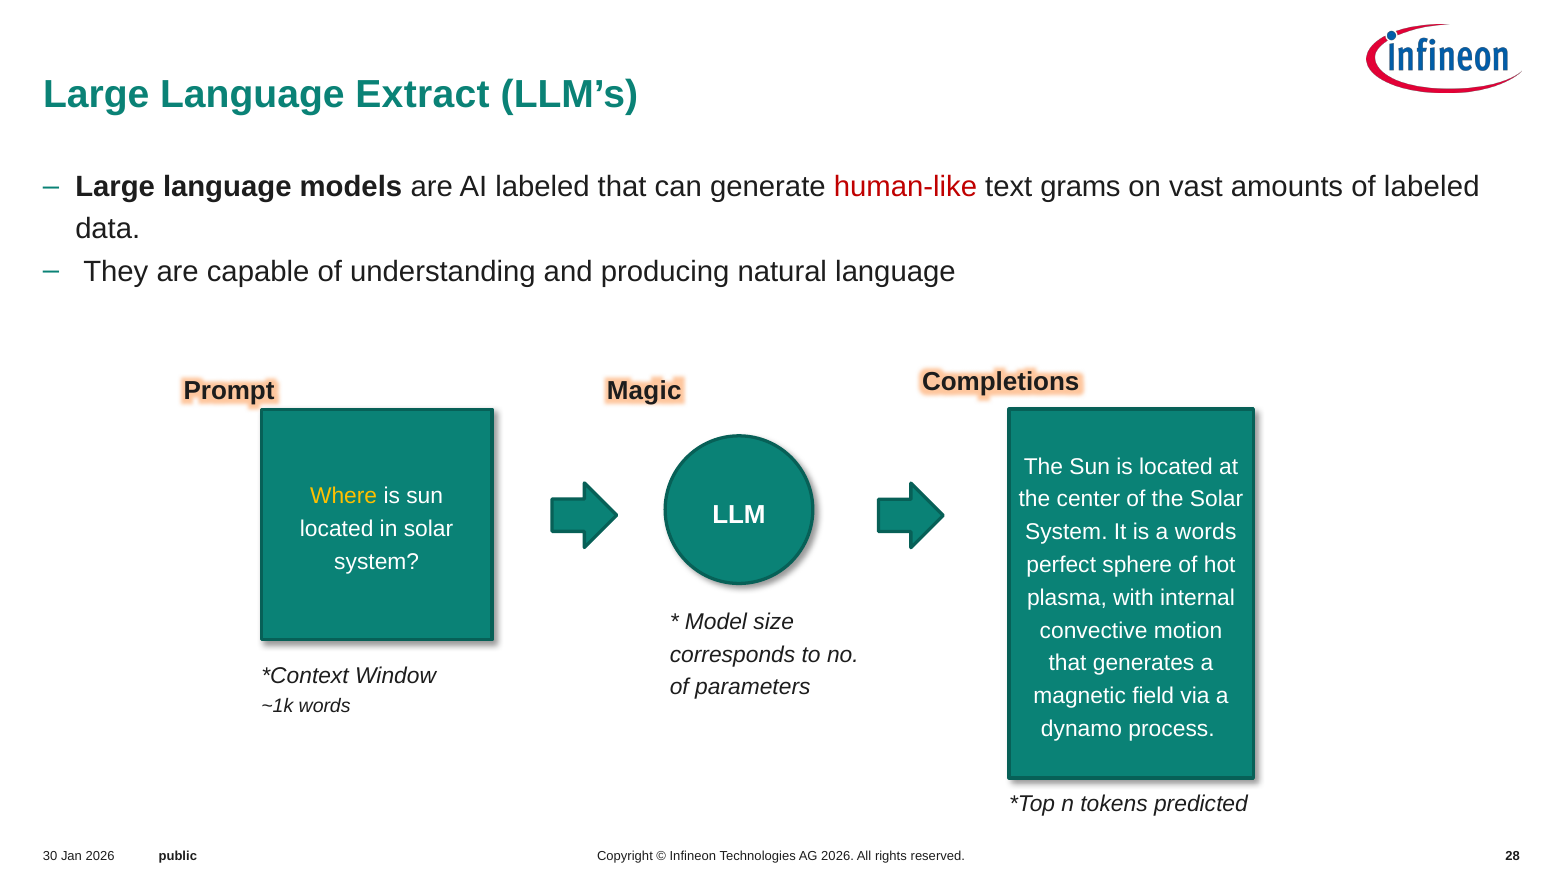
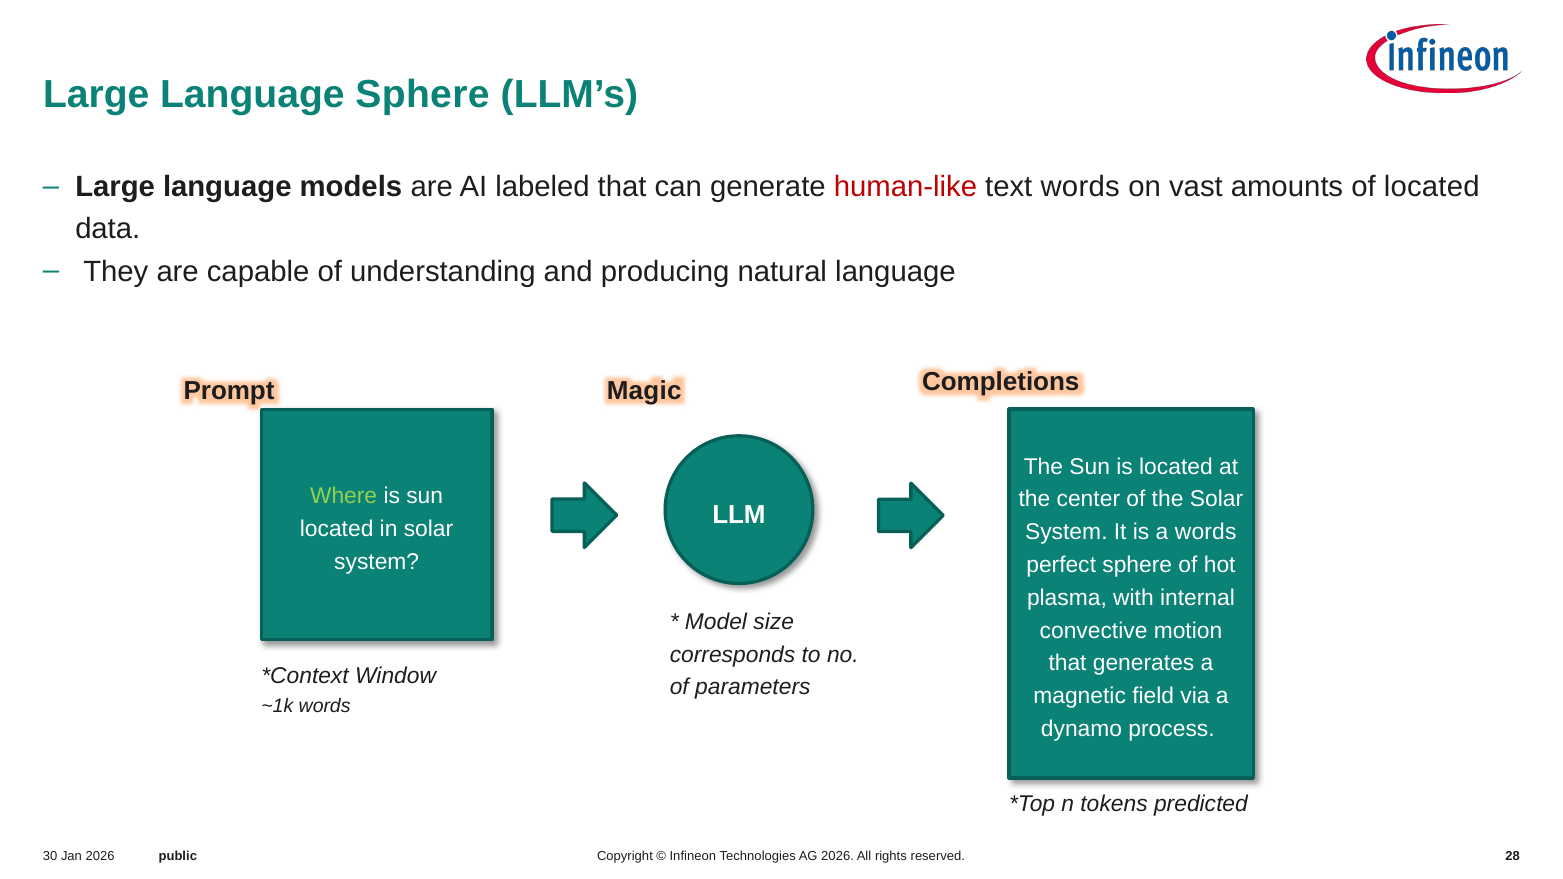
Language Extract: Extract -> Sphere (423, 94)
text grams: grams -> words (1080, 187)
of labeled: labeled -> located (1432, 187)
Where colour: yellow -> light green (344, 496)
